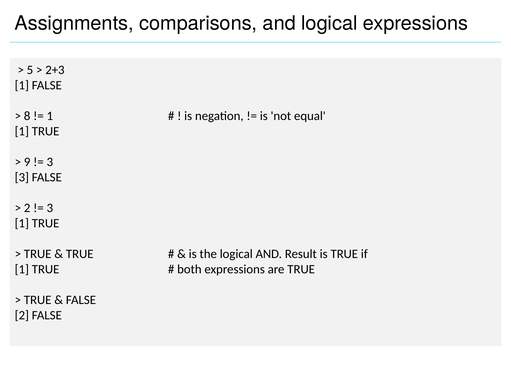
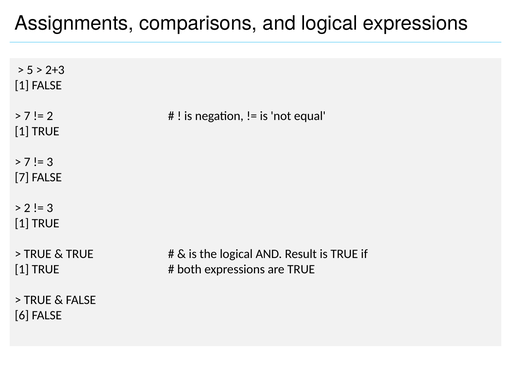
8: 8 -> 7 (27, 116)
1: 1 -> 2 (50, 116)
9: 9 -> 7 (27, 162)
3: 3 -> 7 (22, 177)
2: 2 -> 6 (22, 315)
